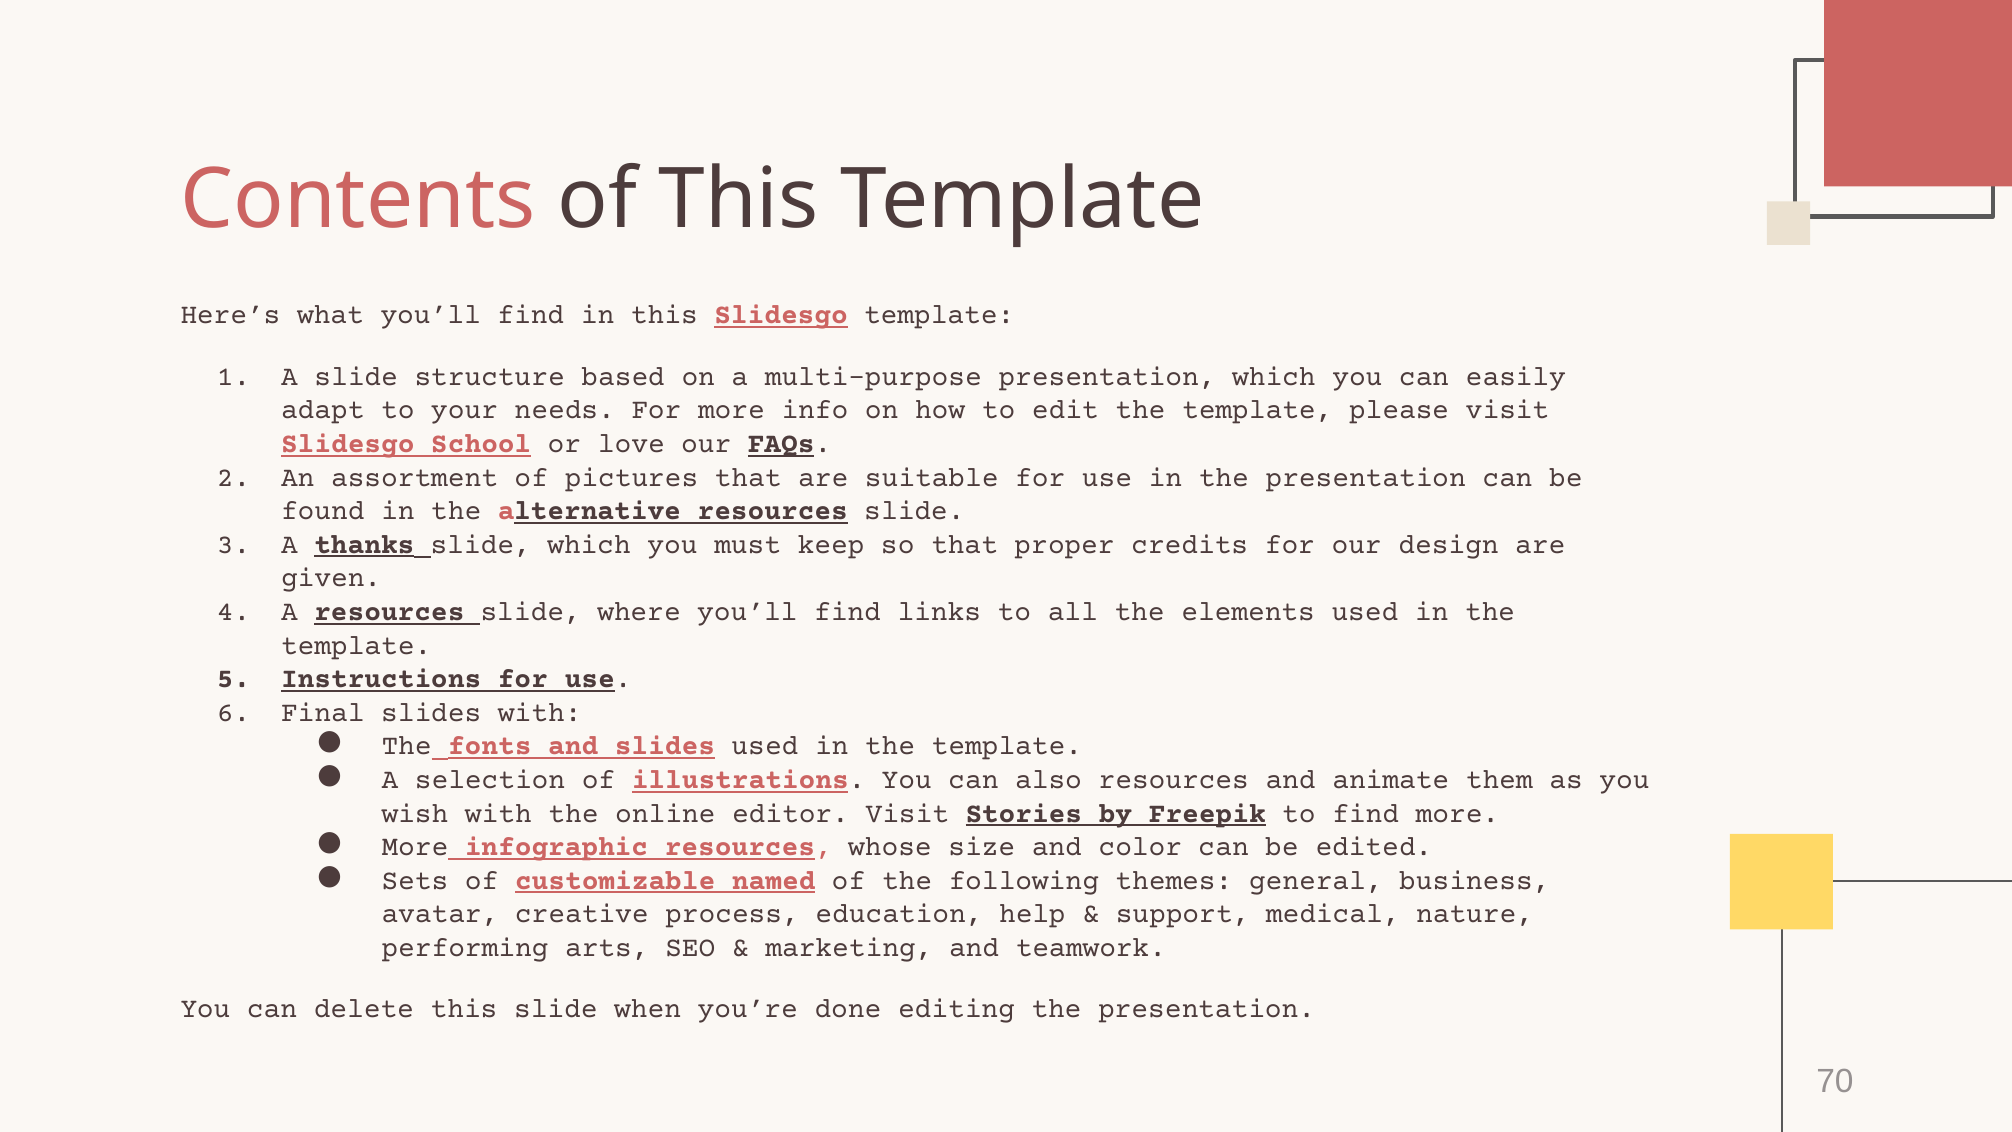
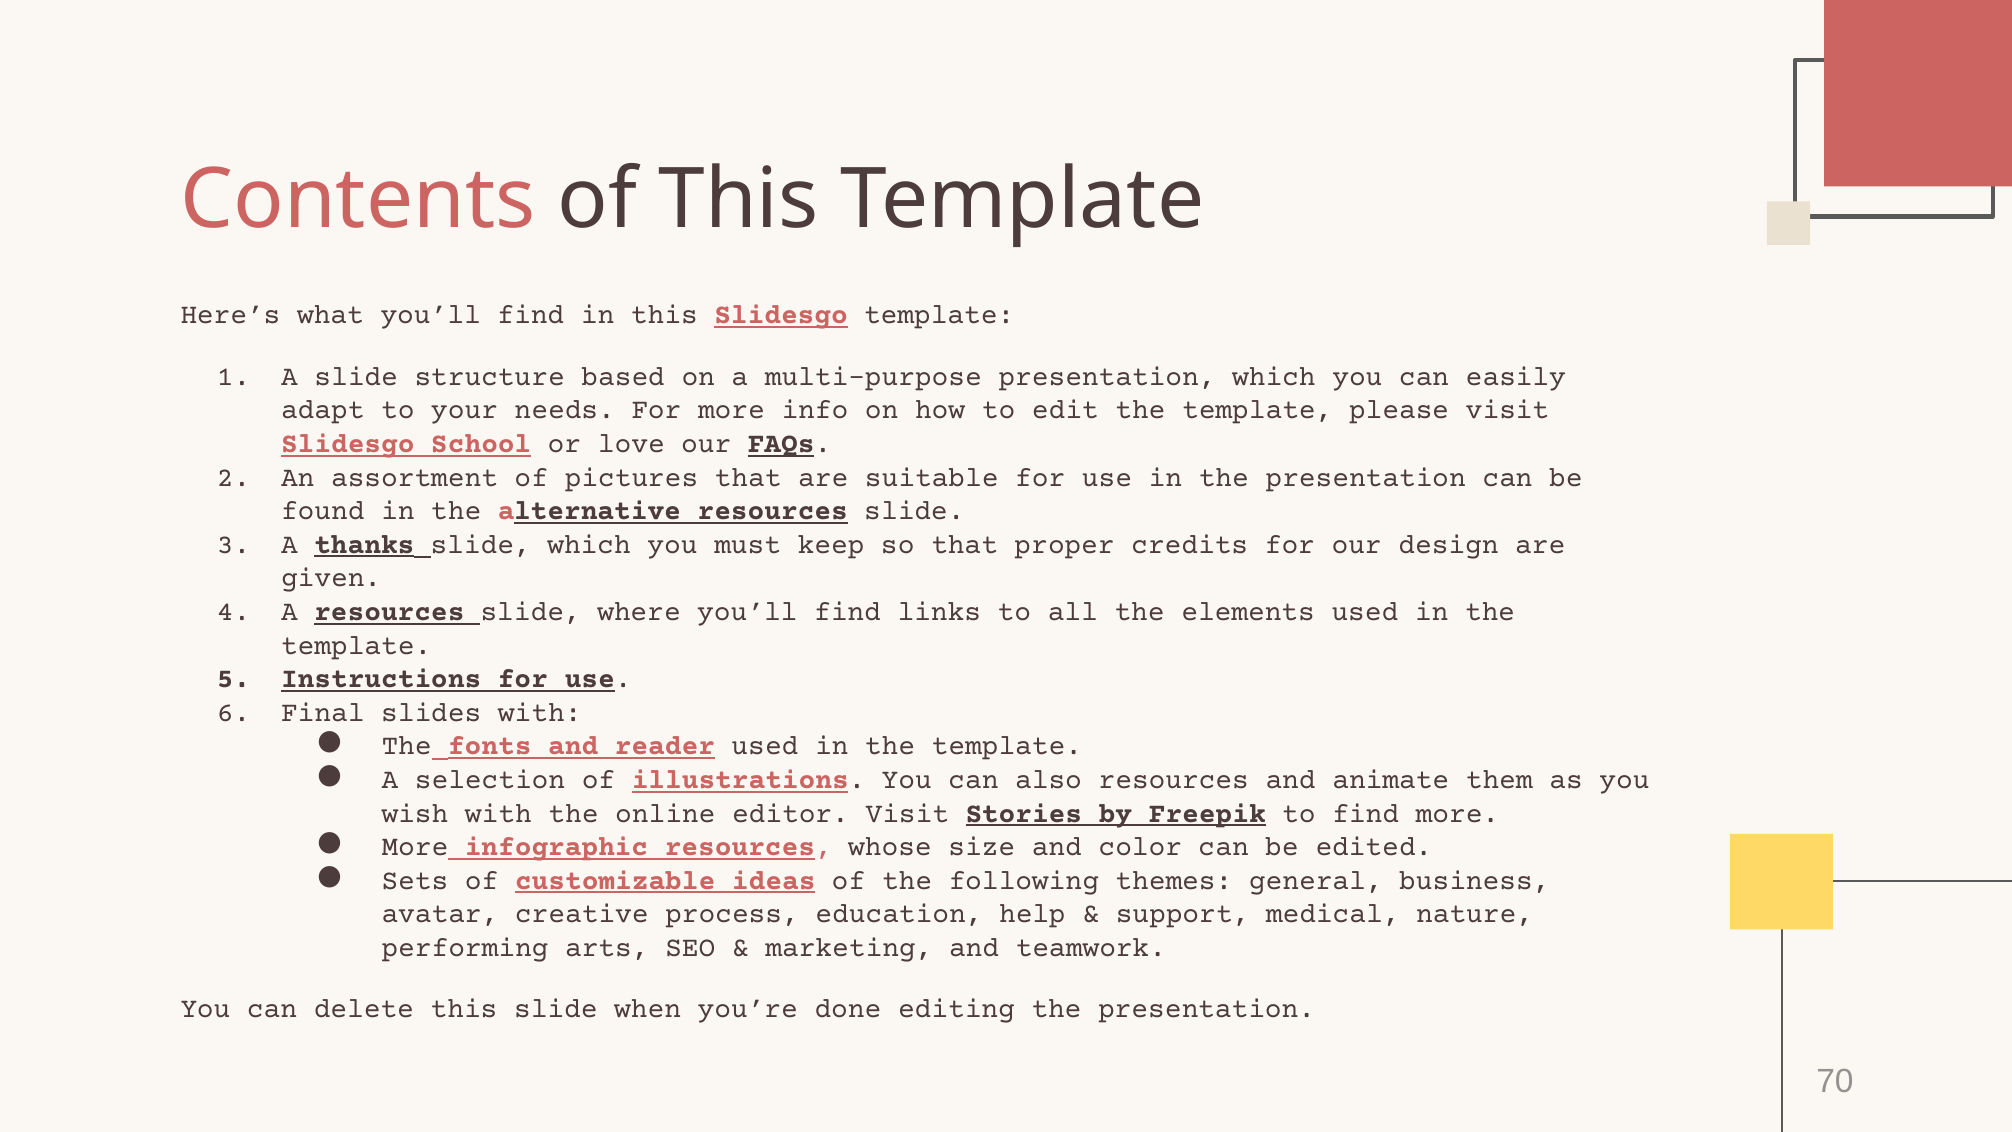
and slides: slides -> reader (665, 746)
named: named -> ideas (774, 880)
